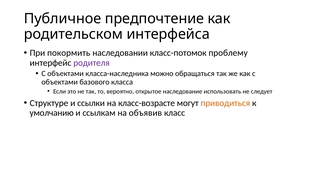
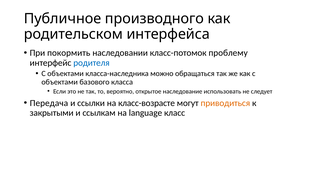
предпочтение: предпочтение -> производного (154, 19)
родителя colour: purple -> blue (91, 63)
Структуре: Структуре -> Передача (49, 103)
умолчанию: умолчанию -> закрытыми (52, 113)
объявив: объявив -> language (145, 113)
